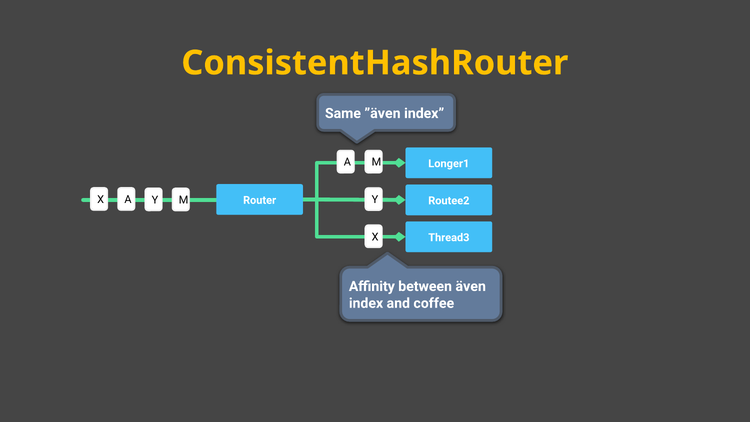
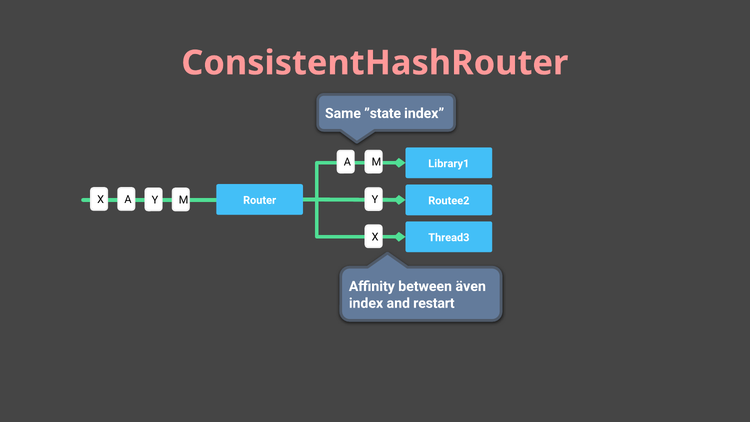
ConsistentHashRouter colour: yellow -> pink (375, 63)
”även: ”även -> ”state (383, 113)
Longer1: Longer1 -> Library1 (449, 163)
coffee: coffee -> restart (434, 303)
